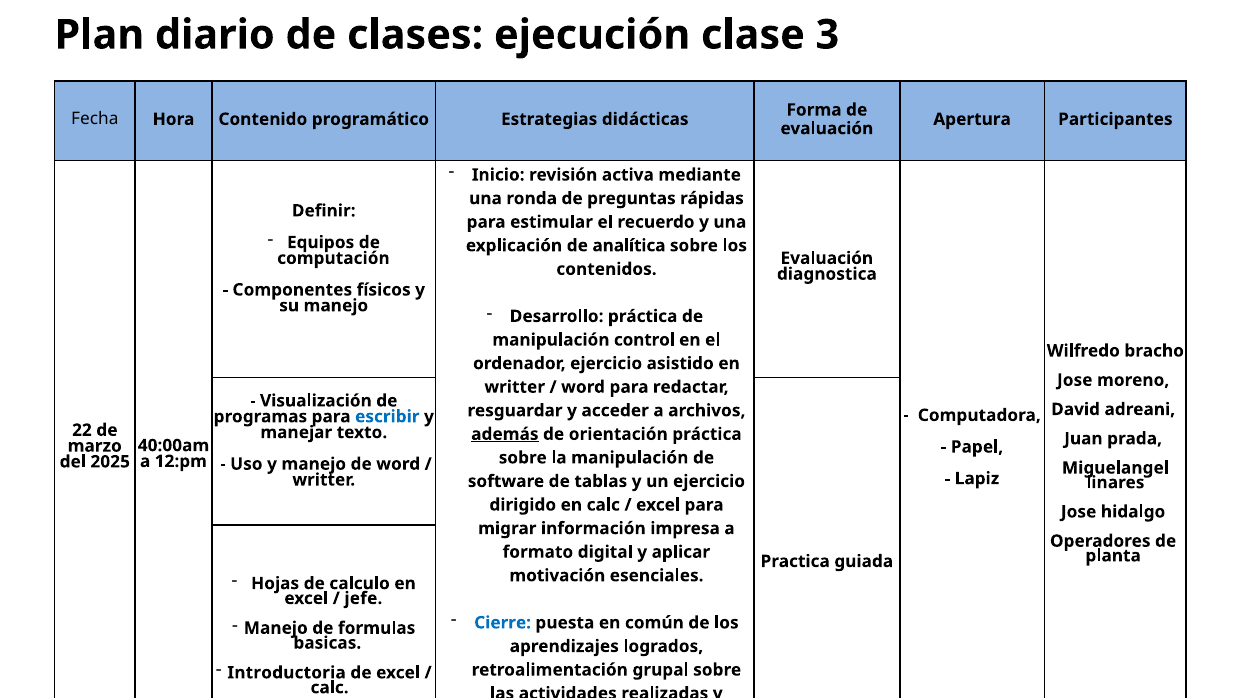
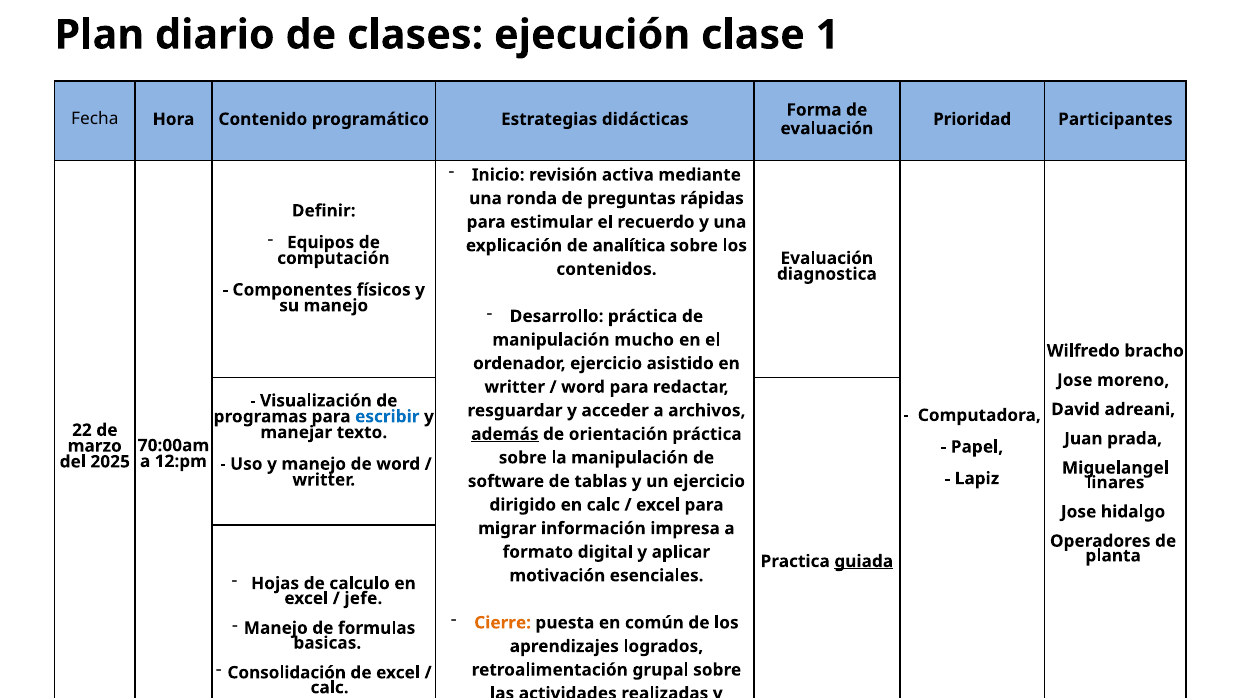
3: 3 -> 1 (827, 35)
Apertura: Apertura -> Prioridad (972, 119)
control: control -> mucho (644, 340)
40:00am: 40:00am -> 70:00am (173, 446)
guiada underline: none -> present (864, 561)
Cierre colour: blue -> orange (503, 623)
Introductoria: Introductoria -> Consolidación (287, 673)
